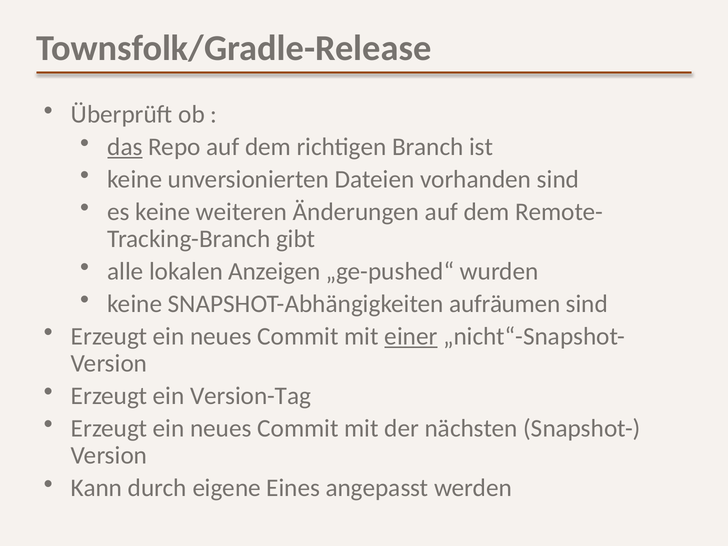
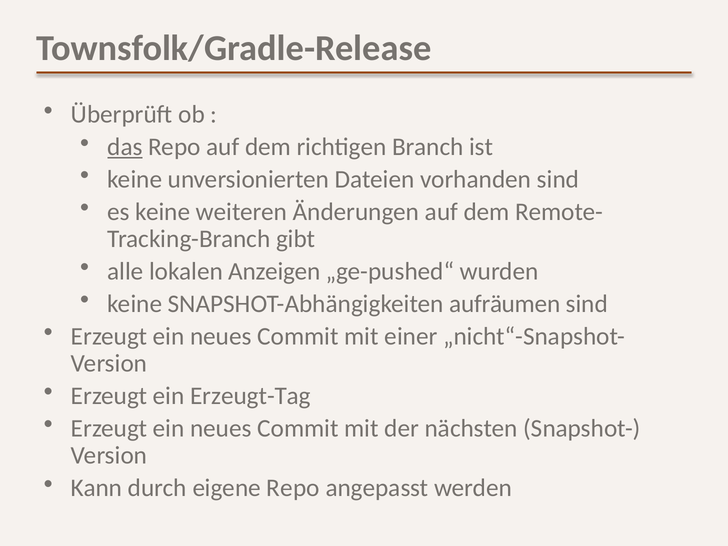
einer underline: present -> none (411, 336)
Version-Tag: Version-Tag -> Erzeugt-Tag (251, 396)
eigene Eines: Eines -> Repo (293, 488)
